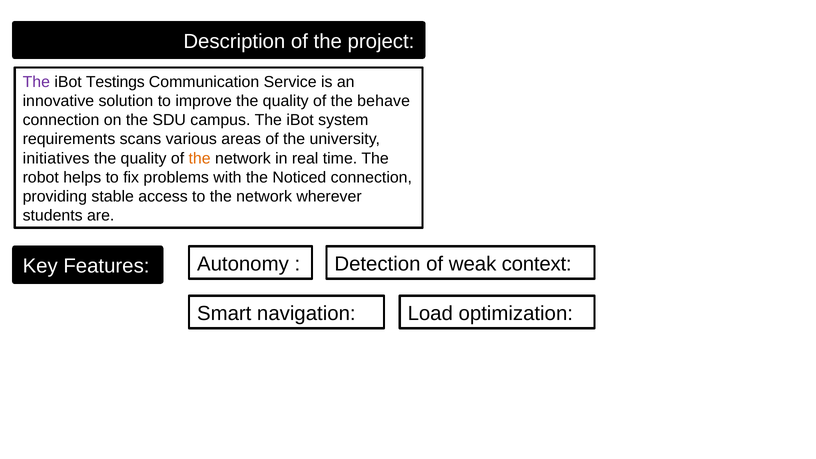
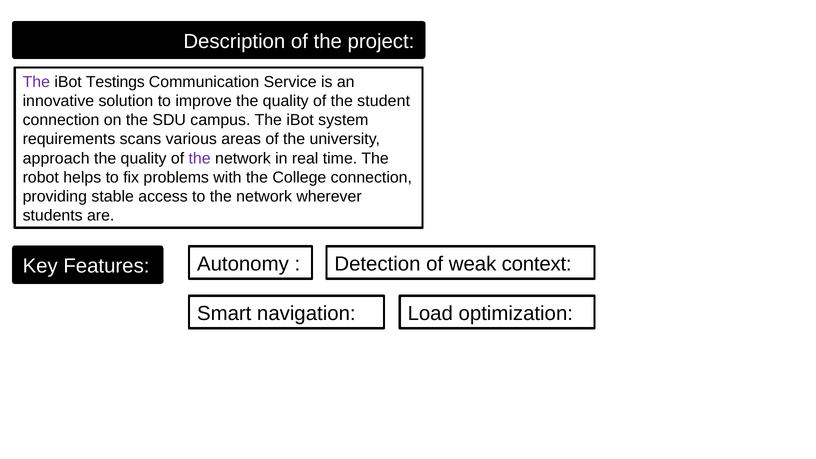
behave: behave -> student (384, 101)
initiatives: initiatives -> approach (56, 158)
the colour: orange -> purple (200, 158)
Noticed: Noticed -> College (299, 177)
